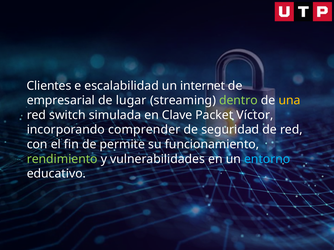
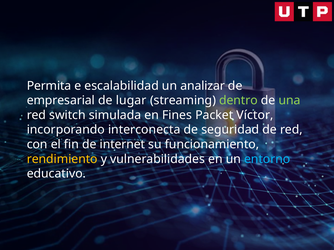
Clientes: Clientes -> Permita (49, 86)
internet: internet -> analizar (203, 86)
una colour: yellow -> light green (290, 101)
Clave: Clave -> Fines (177, 115)
comprender: comprender -> interconecta (144, 130)
permite: permite -> internet (122, 145)
rendimiento colour: light green -> yellow (62, 159)
